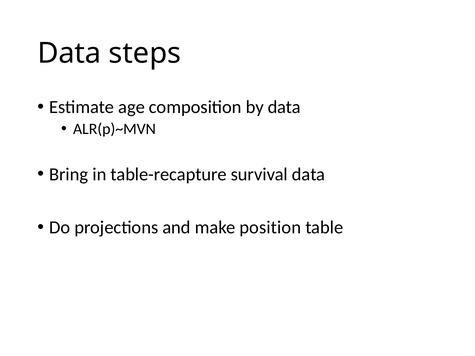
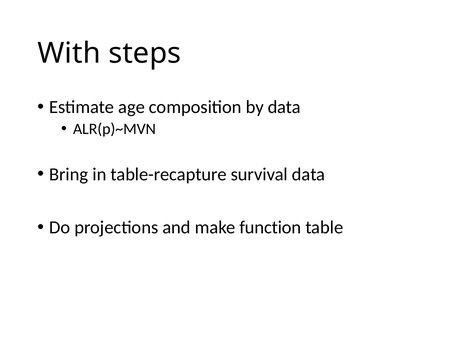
Data: Data -> With (69, 53)
position: position -> function (270, 228)
